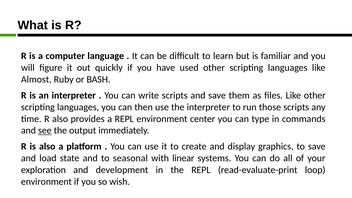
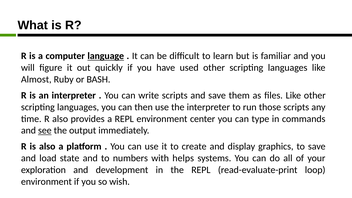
language underline: none -> present (106, 56)
seasonal: seasonal -> numbers (130, 158)
linear: linear -> helps (183, 158)
